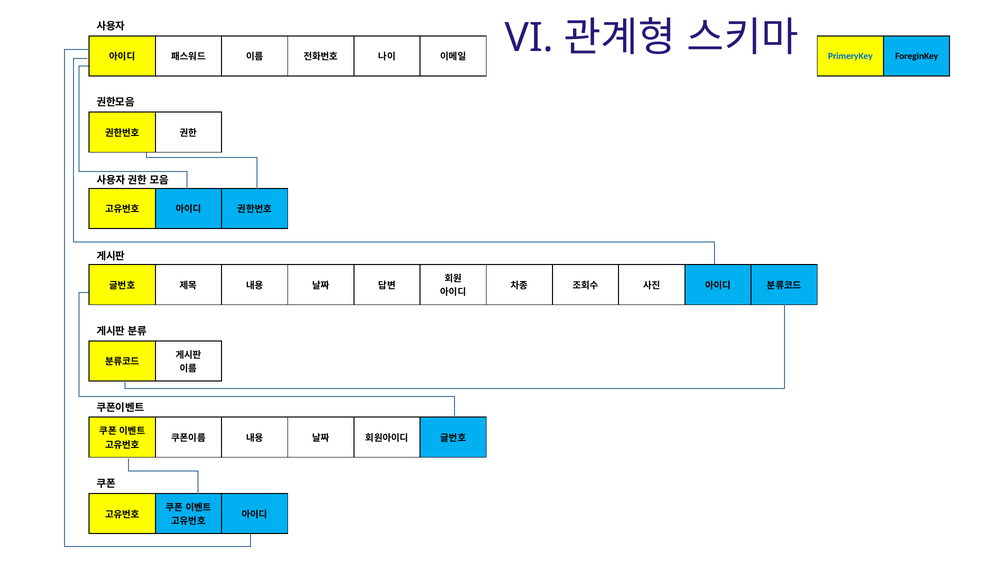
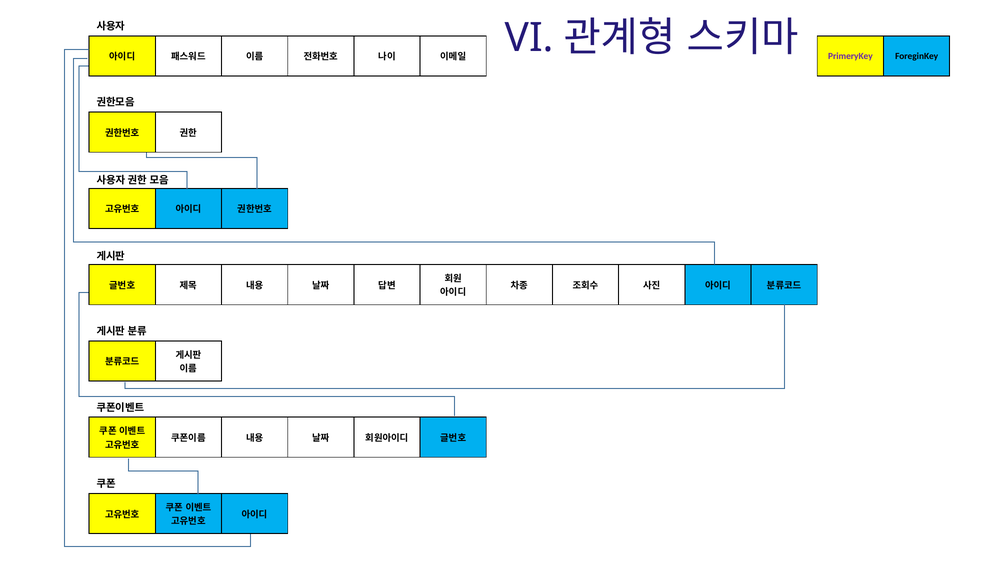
PrimeryKey colour: blue -> purple (850, 56)
